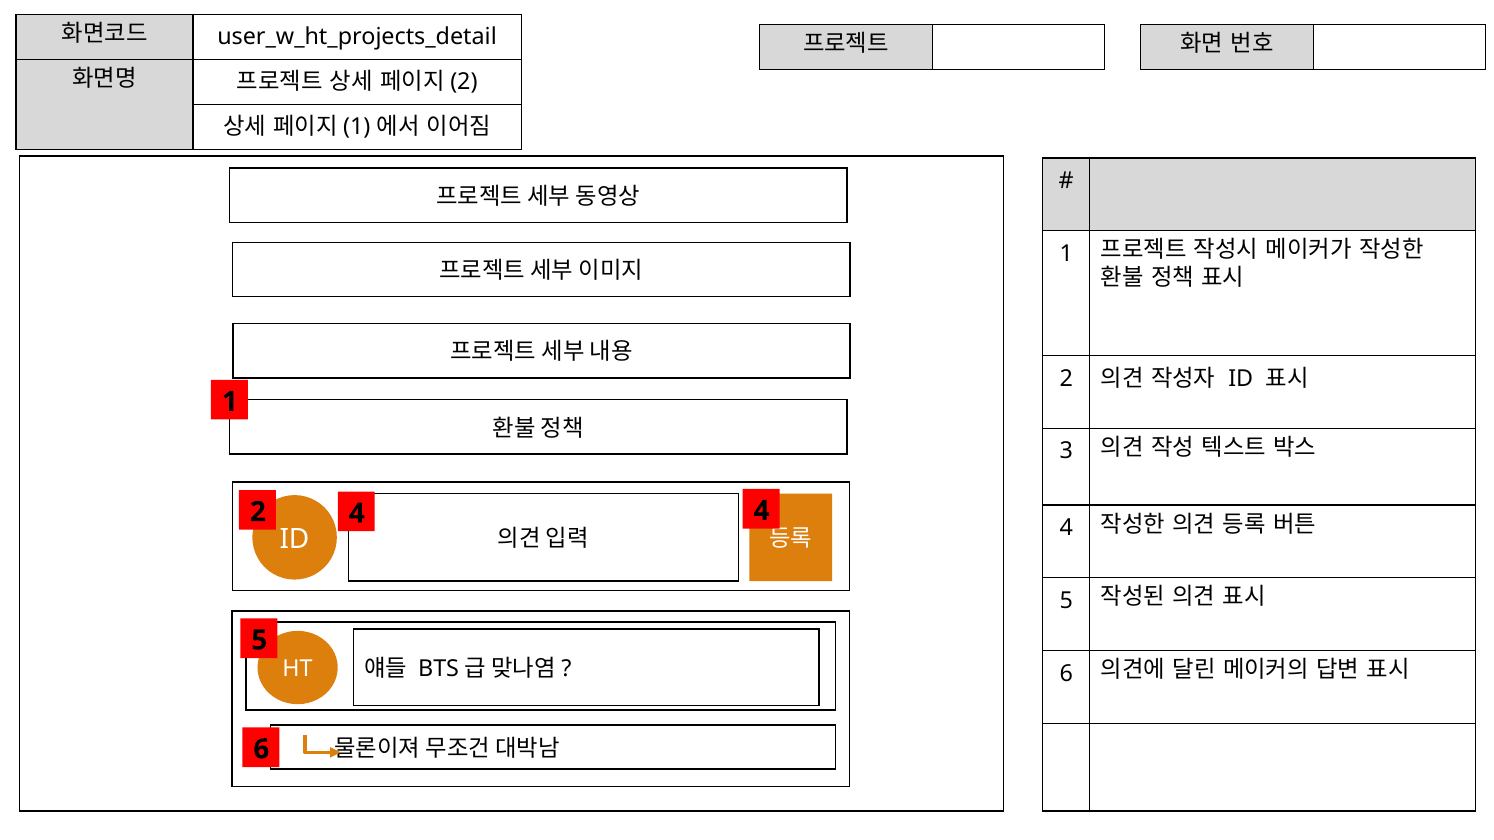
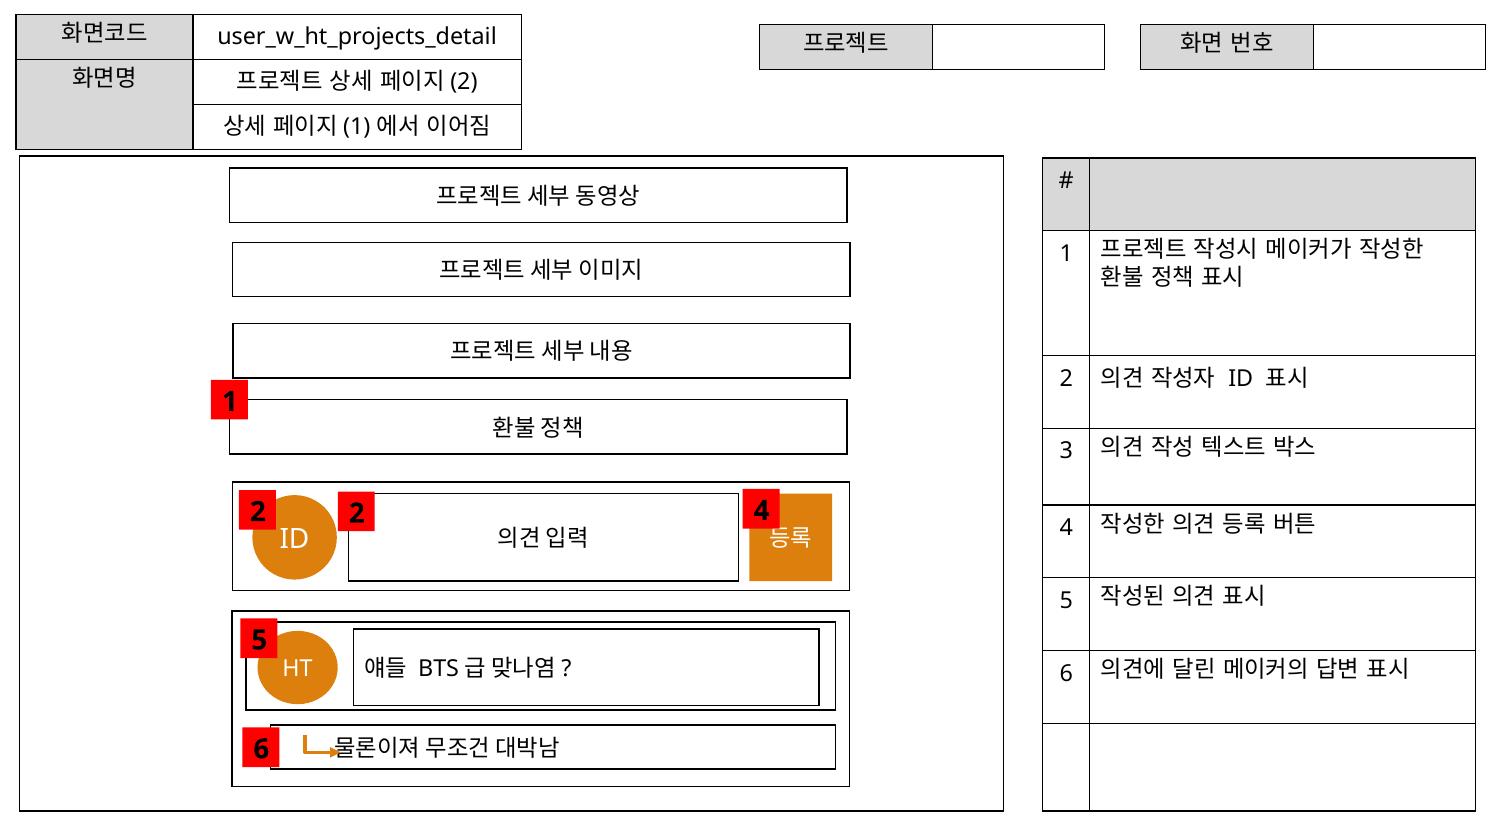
2 4: 4 -> 2 (357, 514)
